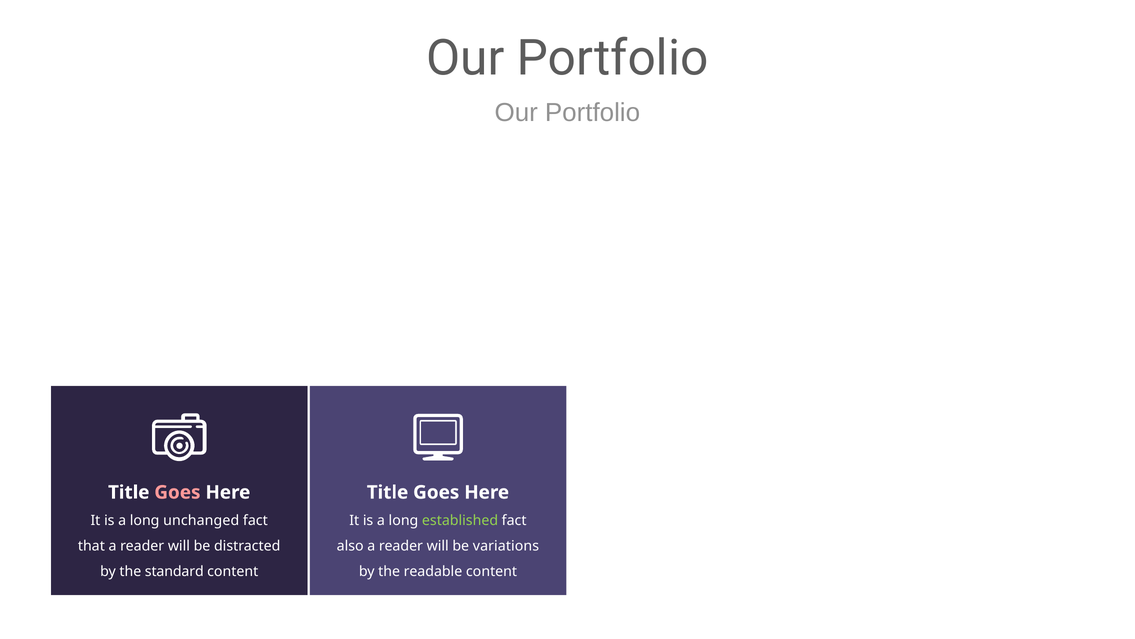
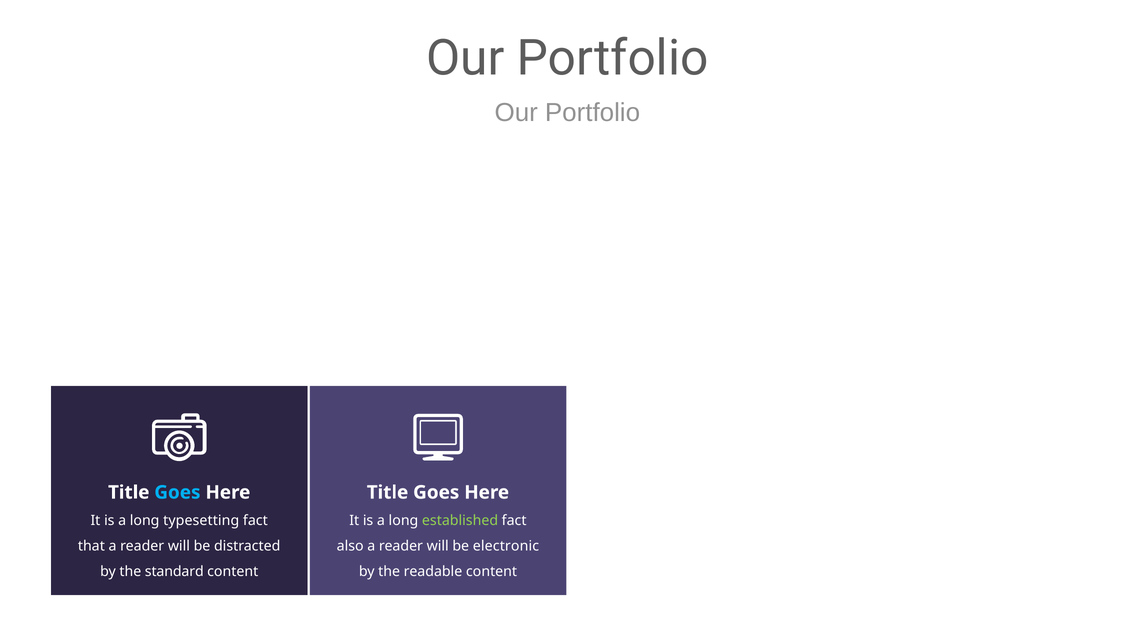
Goes colour: pink -> light blue (177, 492)
unchanged: unchanged -> typesetting (201, 520)
variations: variations -> electronic (506, 546)
